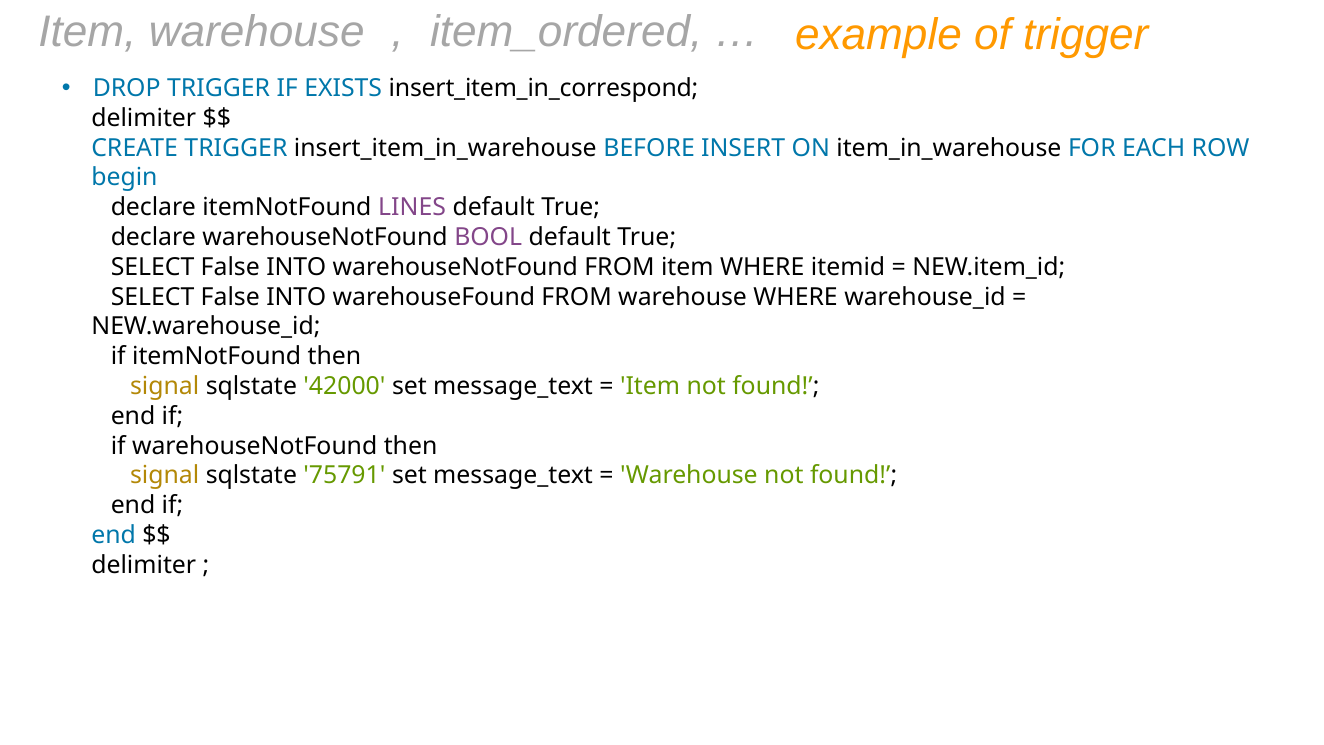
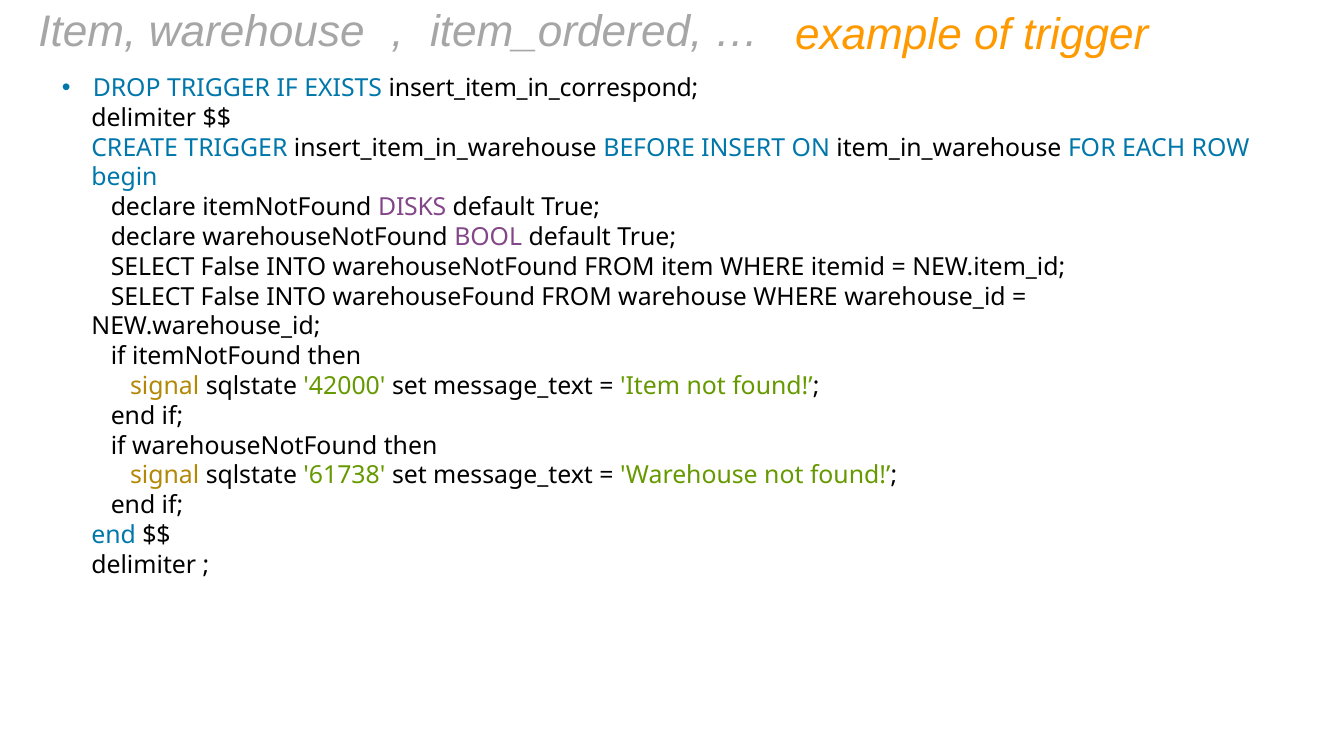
LINES: LINES -> DISKS (412, 208)
75791: 75791 -> 61738 (344, 476)
